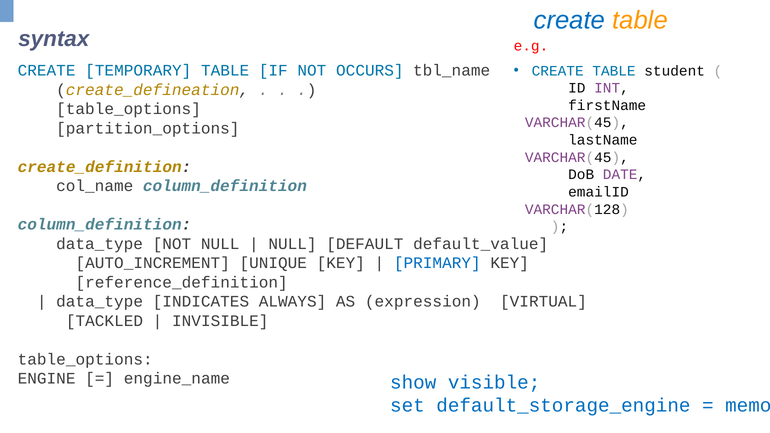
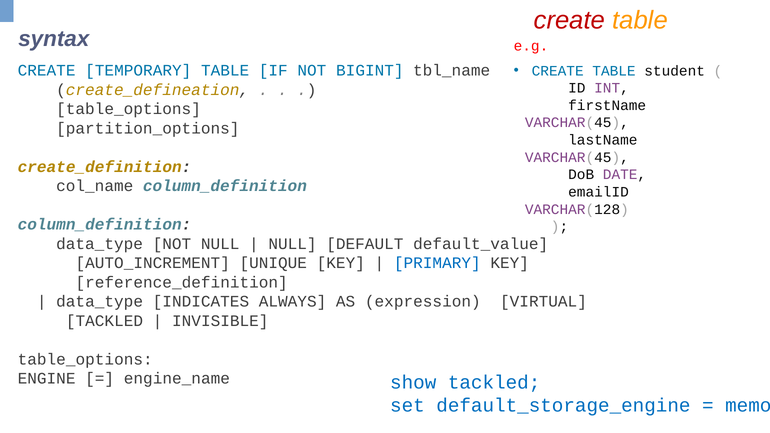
create colour: blue -> red (569, 20)
OCCURS: OCCURS -> BIGINT (370, 71)
show visible: visible -> tackled (494, 382)
